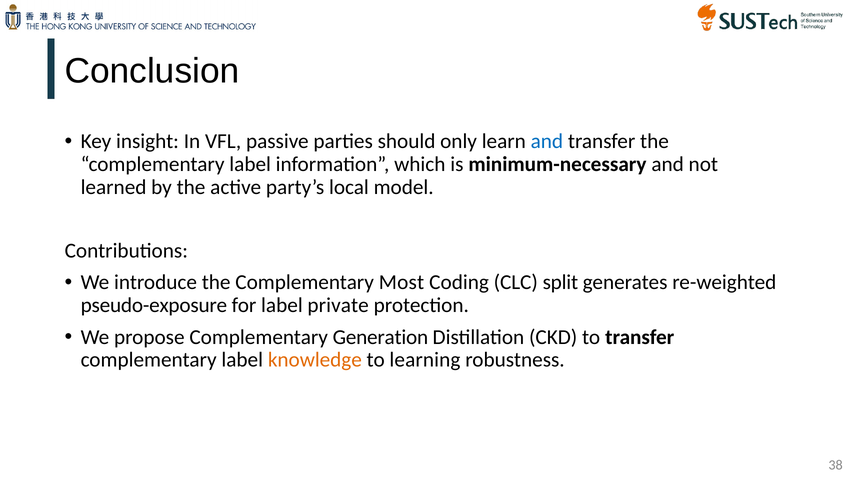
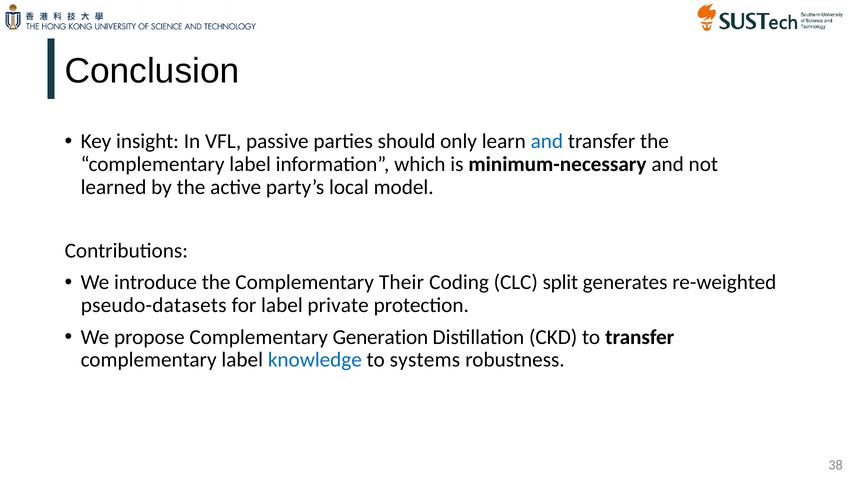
Most: Most -> Their (401, 283)
pseudo-exposure: pseudo-exposure -> pseudo-datasets (154, 306)
knowledge colour: orange -> blue (315, 360)
learning: learning -> systems (425, 360)
